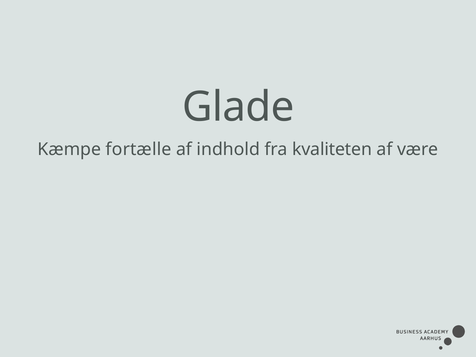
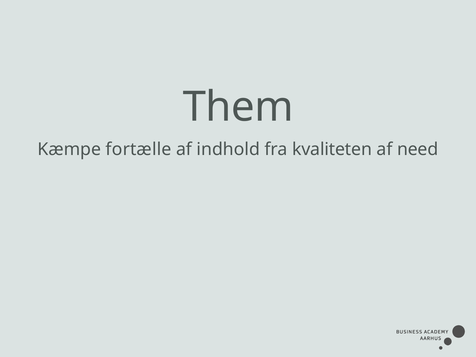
Glade: Glade -> Them (238, 107)
være: være -> need (418, 149)
